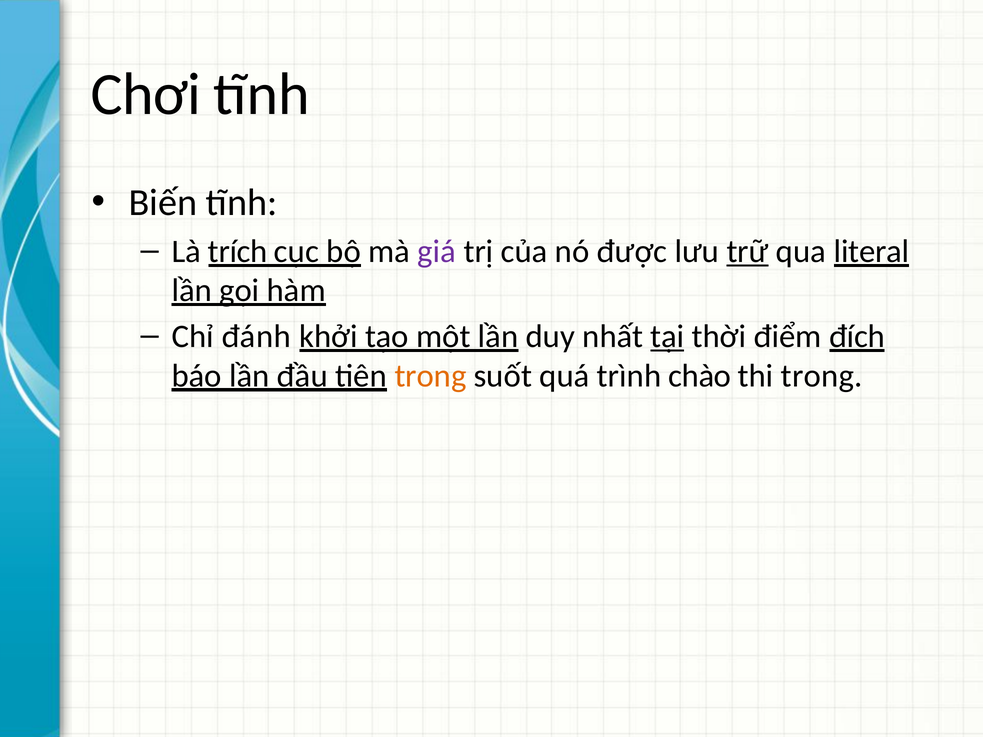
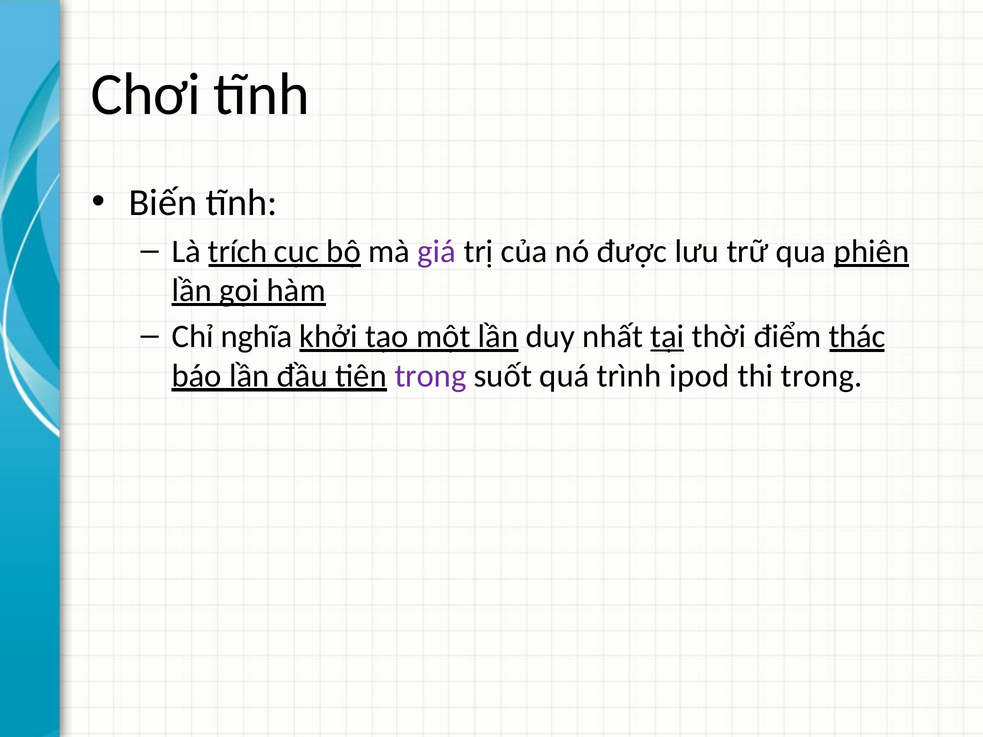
trữ underline: present -> none (748, 251)
literal: literal -> phiên (872, 251)
đánh: đánh -> nghĩa (257, 337)
đích: đích -> thác (857, 337)
trong colour: orange -> purple (431, 376)
chào: chào -> ipod (699, 376)
